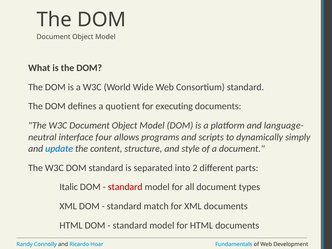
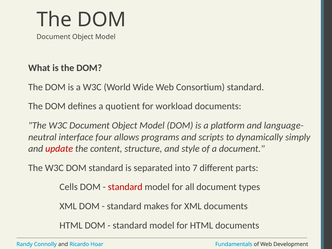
executing: executing -> workload (174, 106)
update colour: blue -> red (59, 149)
2: 2 -> 7 (195, 168)
Italic: Italic -> Cells (69, 187)
match: match -> makes (156, 206)
